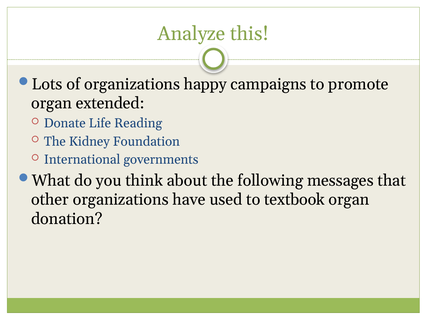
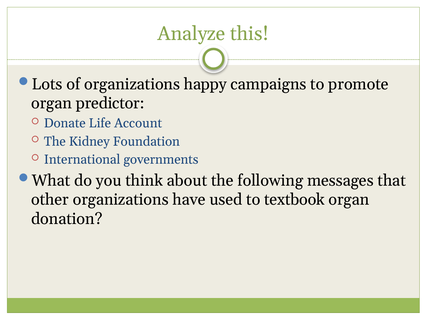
extended: extended -> predictor (110, 103)
Reading: Reading -> Account (138, 123)
